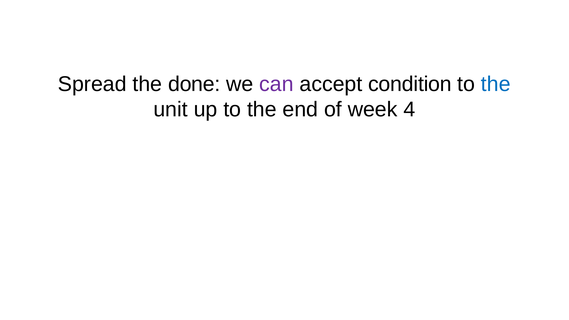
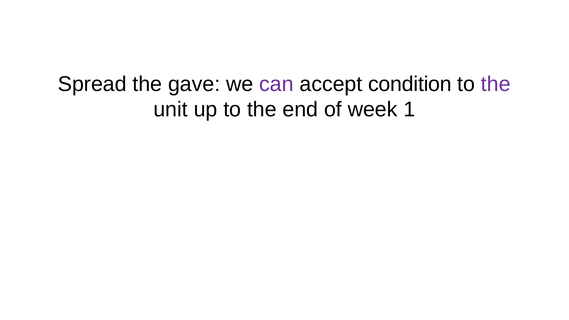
done: done -> gave (194, 84)
the colour: blue -> purple (496, 84)
4: 4 -> 1 (409, 110)
